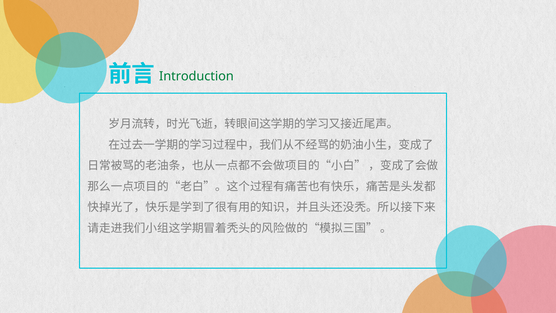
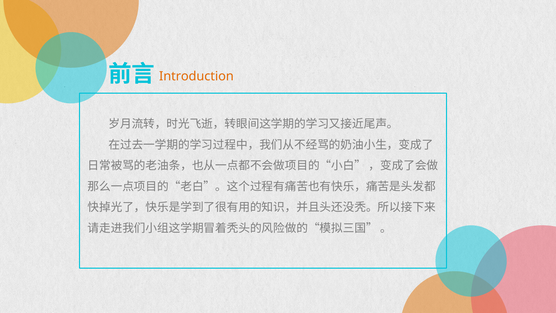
Introduction colour: green -> orange (196, 76)
